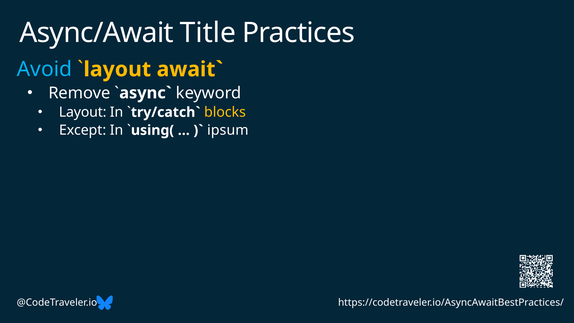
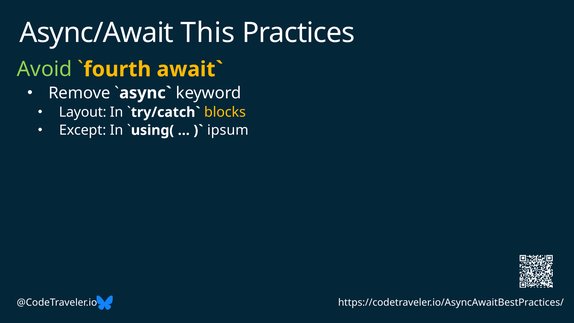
Title: Title -> This (208, 33)
Avoid colour: light blue -> light green (44, 69)
layout: layout -> fourth (117, 69)
